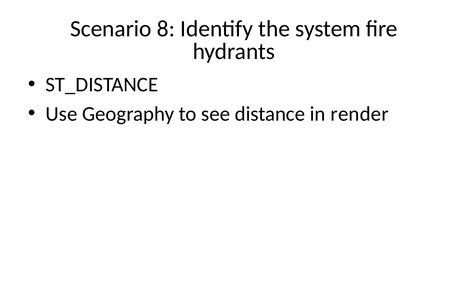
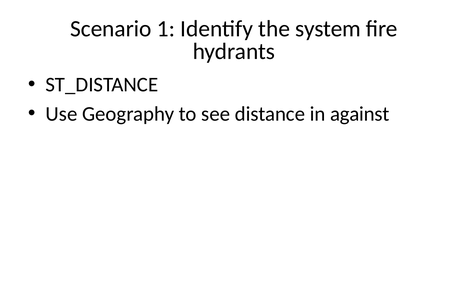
8: 8 -> 1 (166, 29)
render: render -> against (360, 114)
